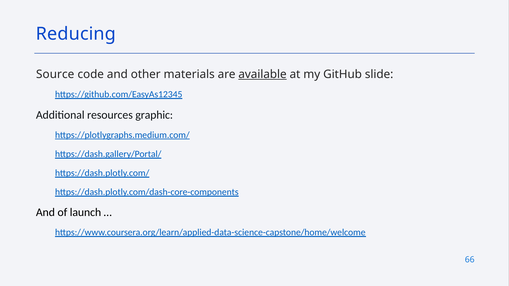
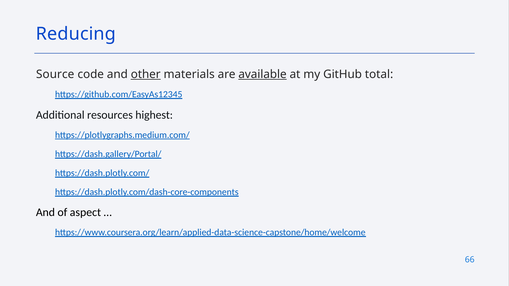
other underline: none -> present (146, 75)
slide: slide -> total (379, 75)
graphic: graphic -> highest (154, 115)
launch: launch -> aspect (85, 213)
